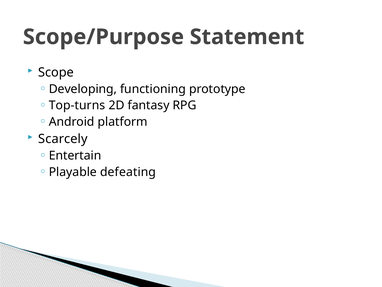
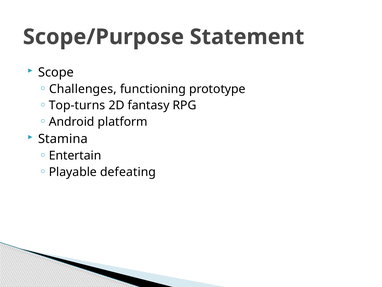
Developing: Developing -> Challenges (83, 89)
Scarcely: Scarcely -> Stamina (63, 139)
